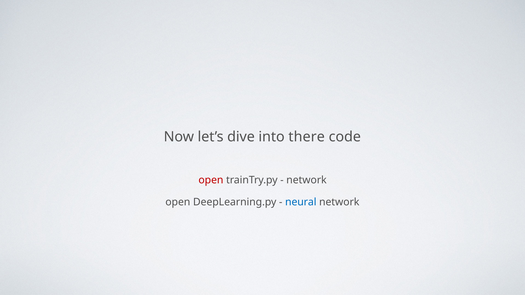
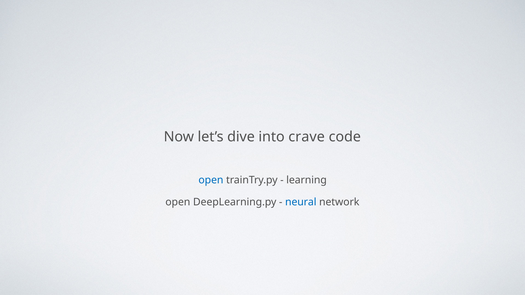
there: there -> crave (307, 137)
open colour: red -> blue (211, 180)
network: network -> learning (307, 180)
